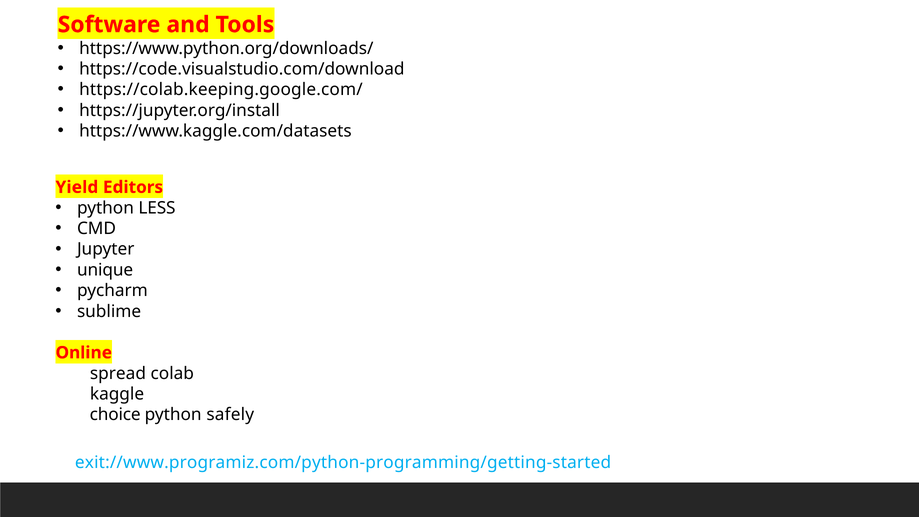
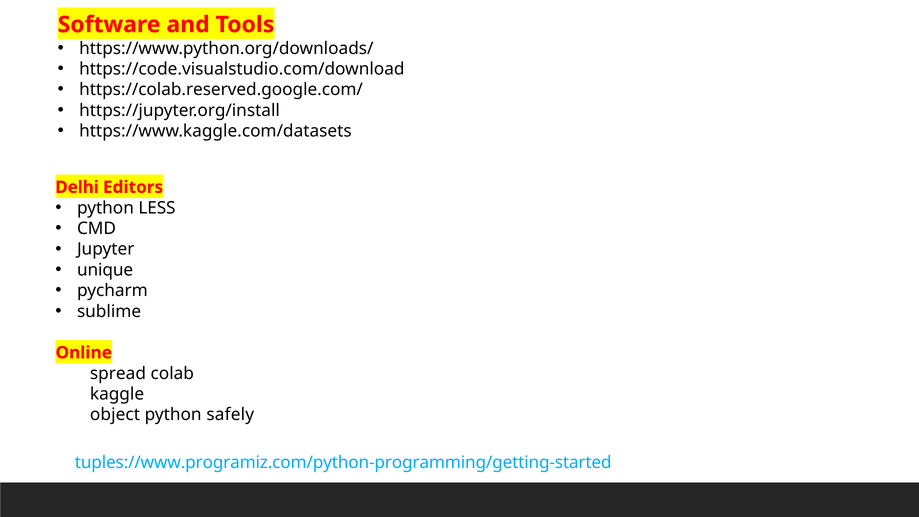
https://colab.keeping.google.com/: https://colab.keeping.google.com/ -> https://colab.reserved.google.com/ (221, 90)
Yield: Yield -> Delhi (77, 187)
choice: choice -> object (115, 415)
exit://www.programiz.com/python-programming/getting-started: exit://www.programiz.com/python-programming/getting-started -> tuples://www.programiz.com/python-programming/getting-started (343, 463)
